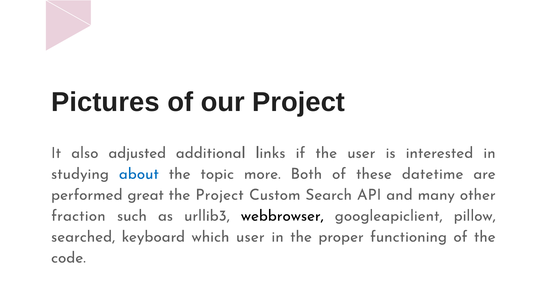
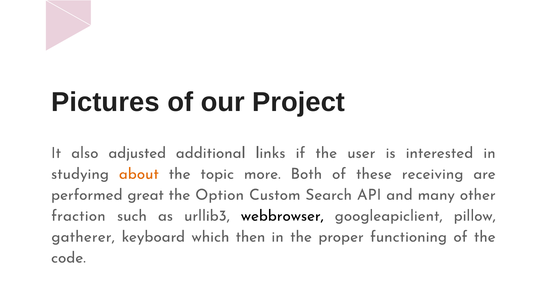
about colour: blue -> orange (139, 174)
datetime: datetime -> receiving (433, 174)
the Project: Project -> Option (220, 195)
searched: searched -> gatherer (83, 237)
which user: user -> then (250, 237)
